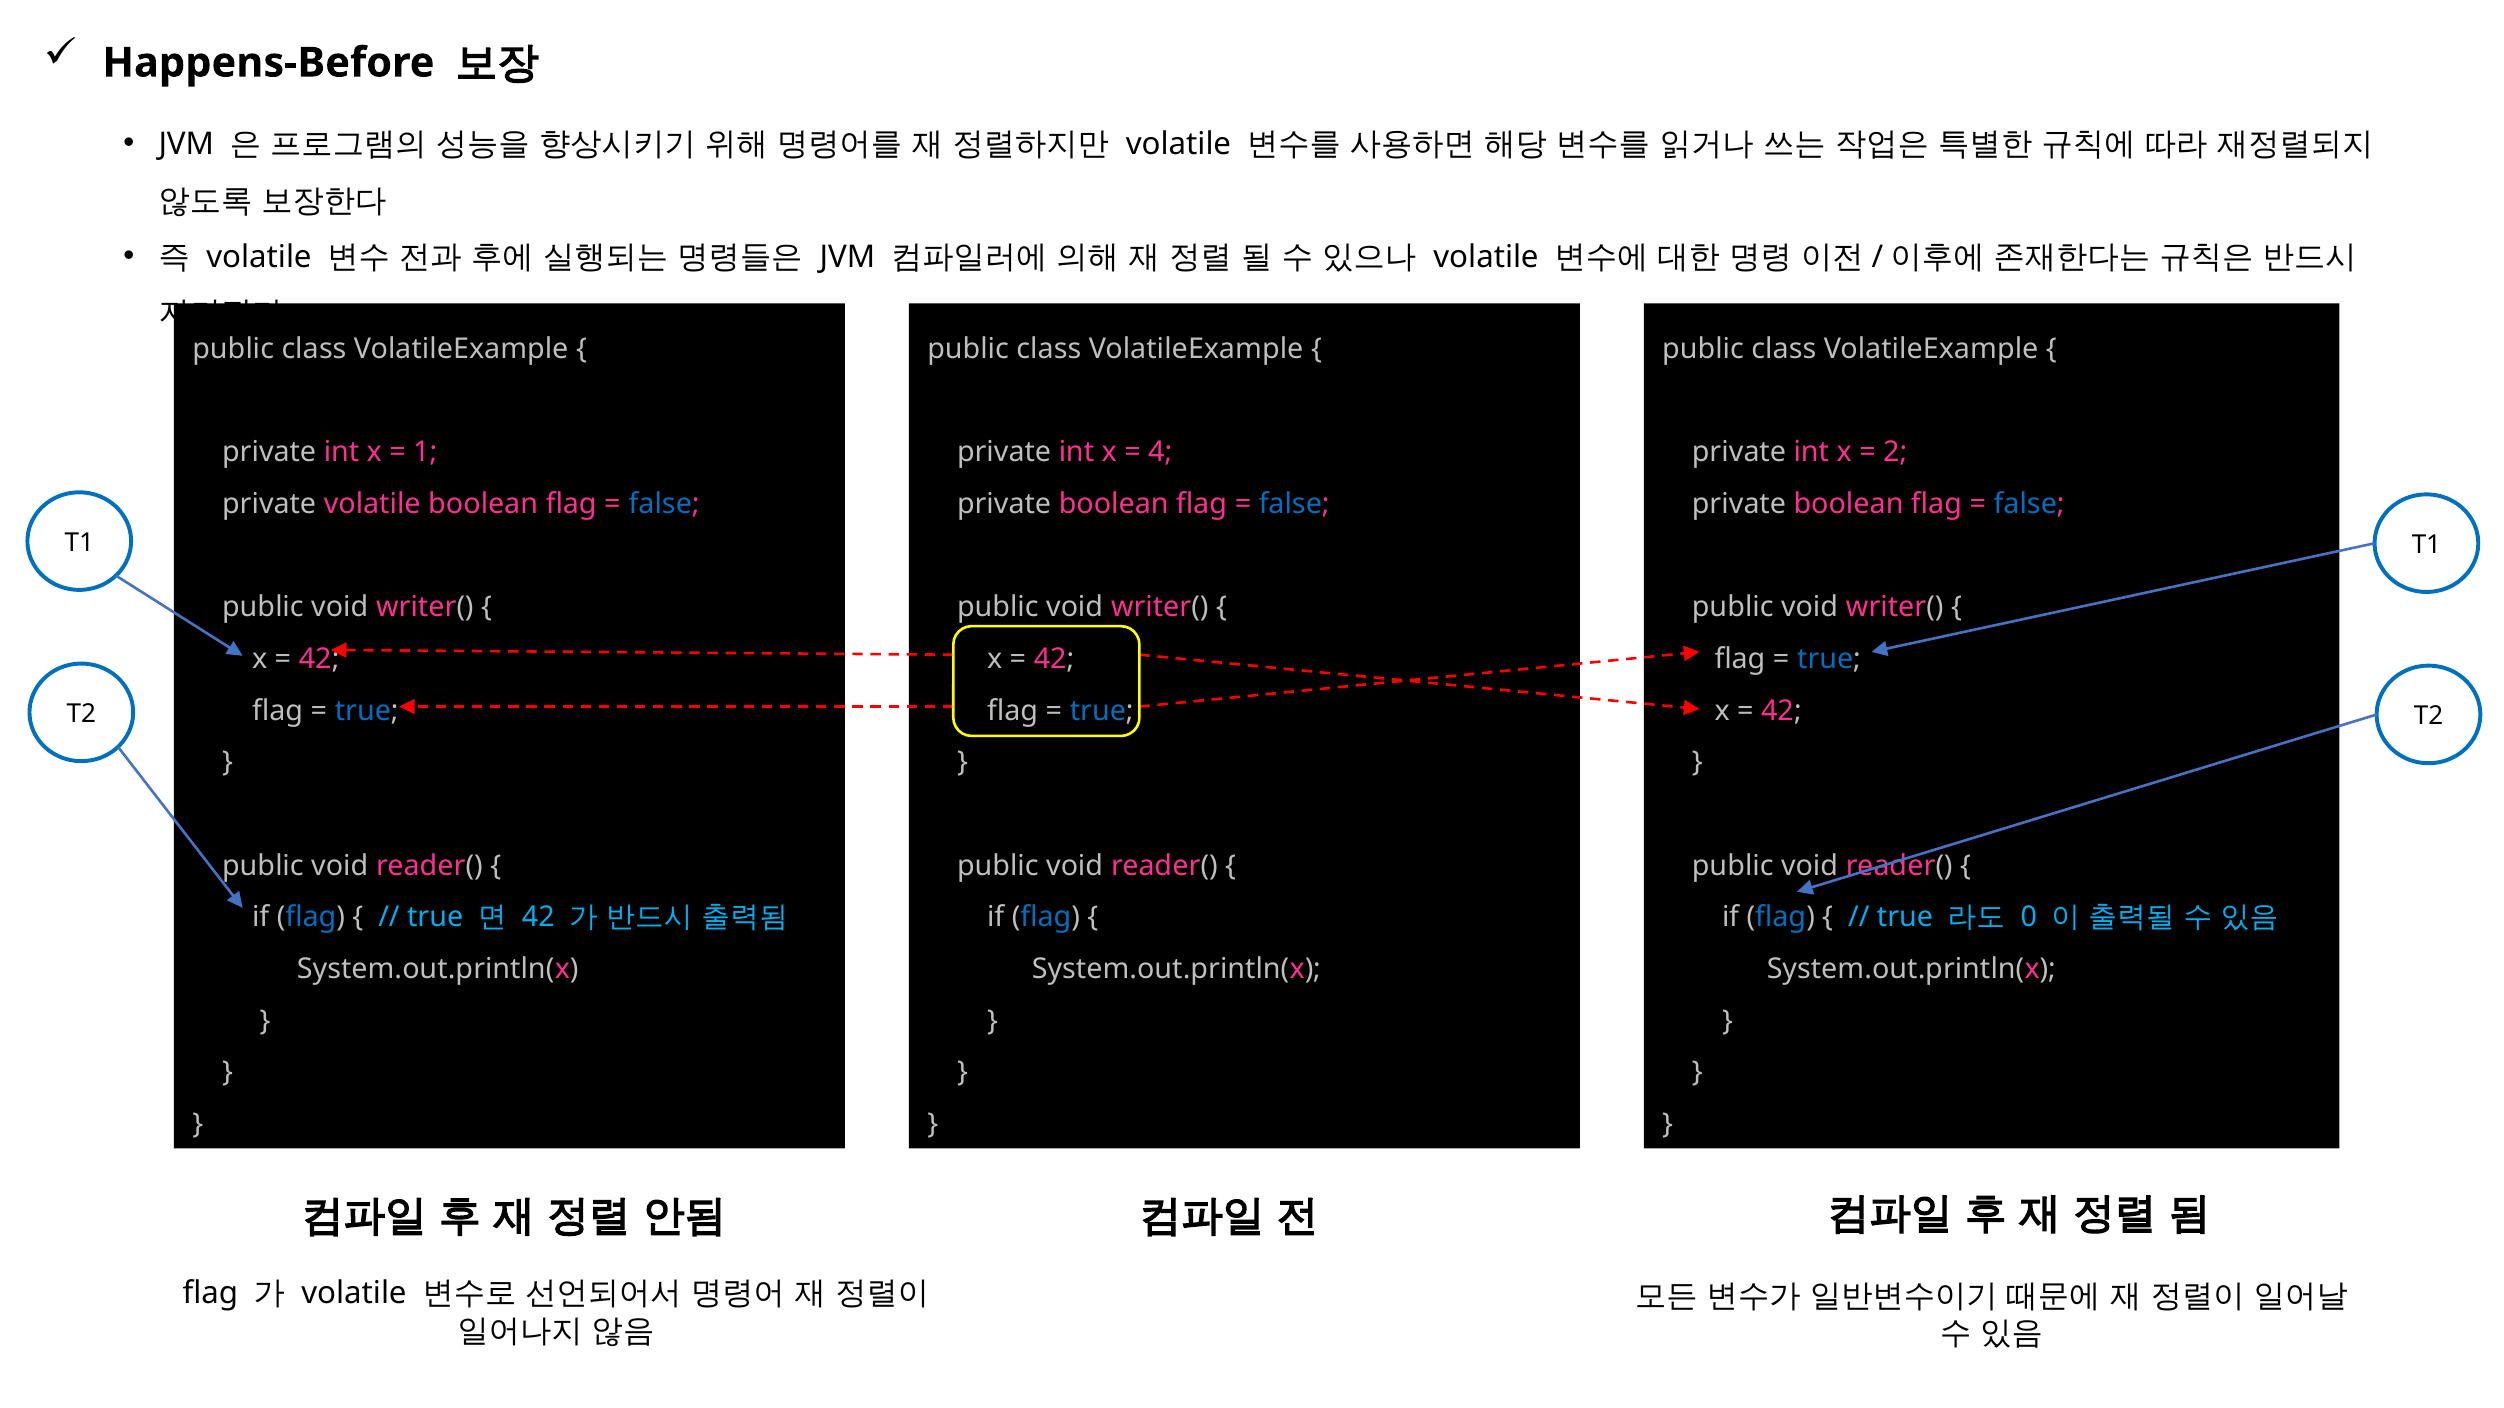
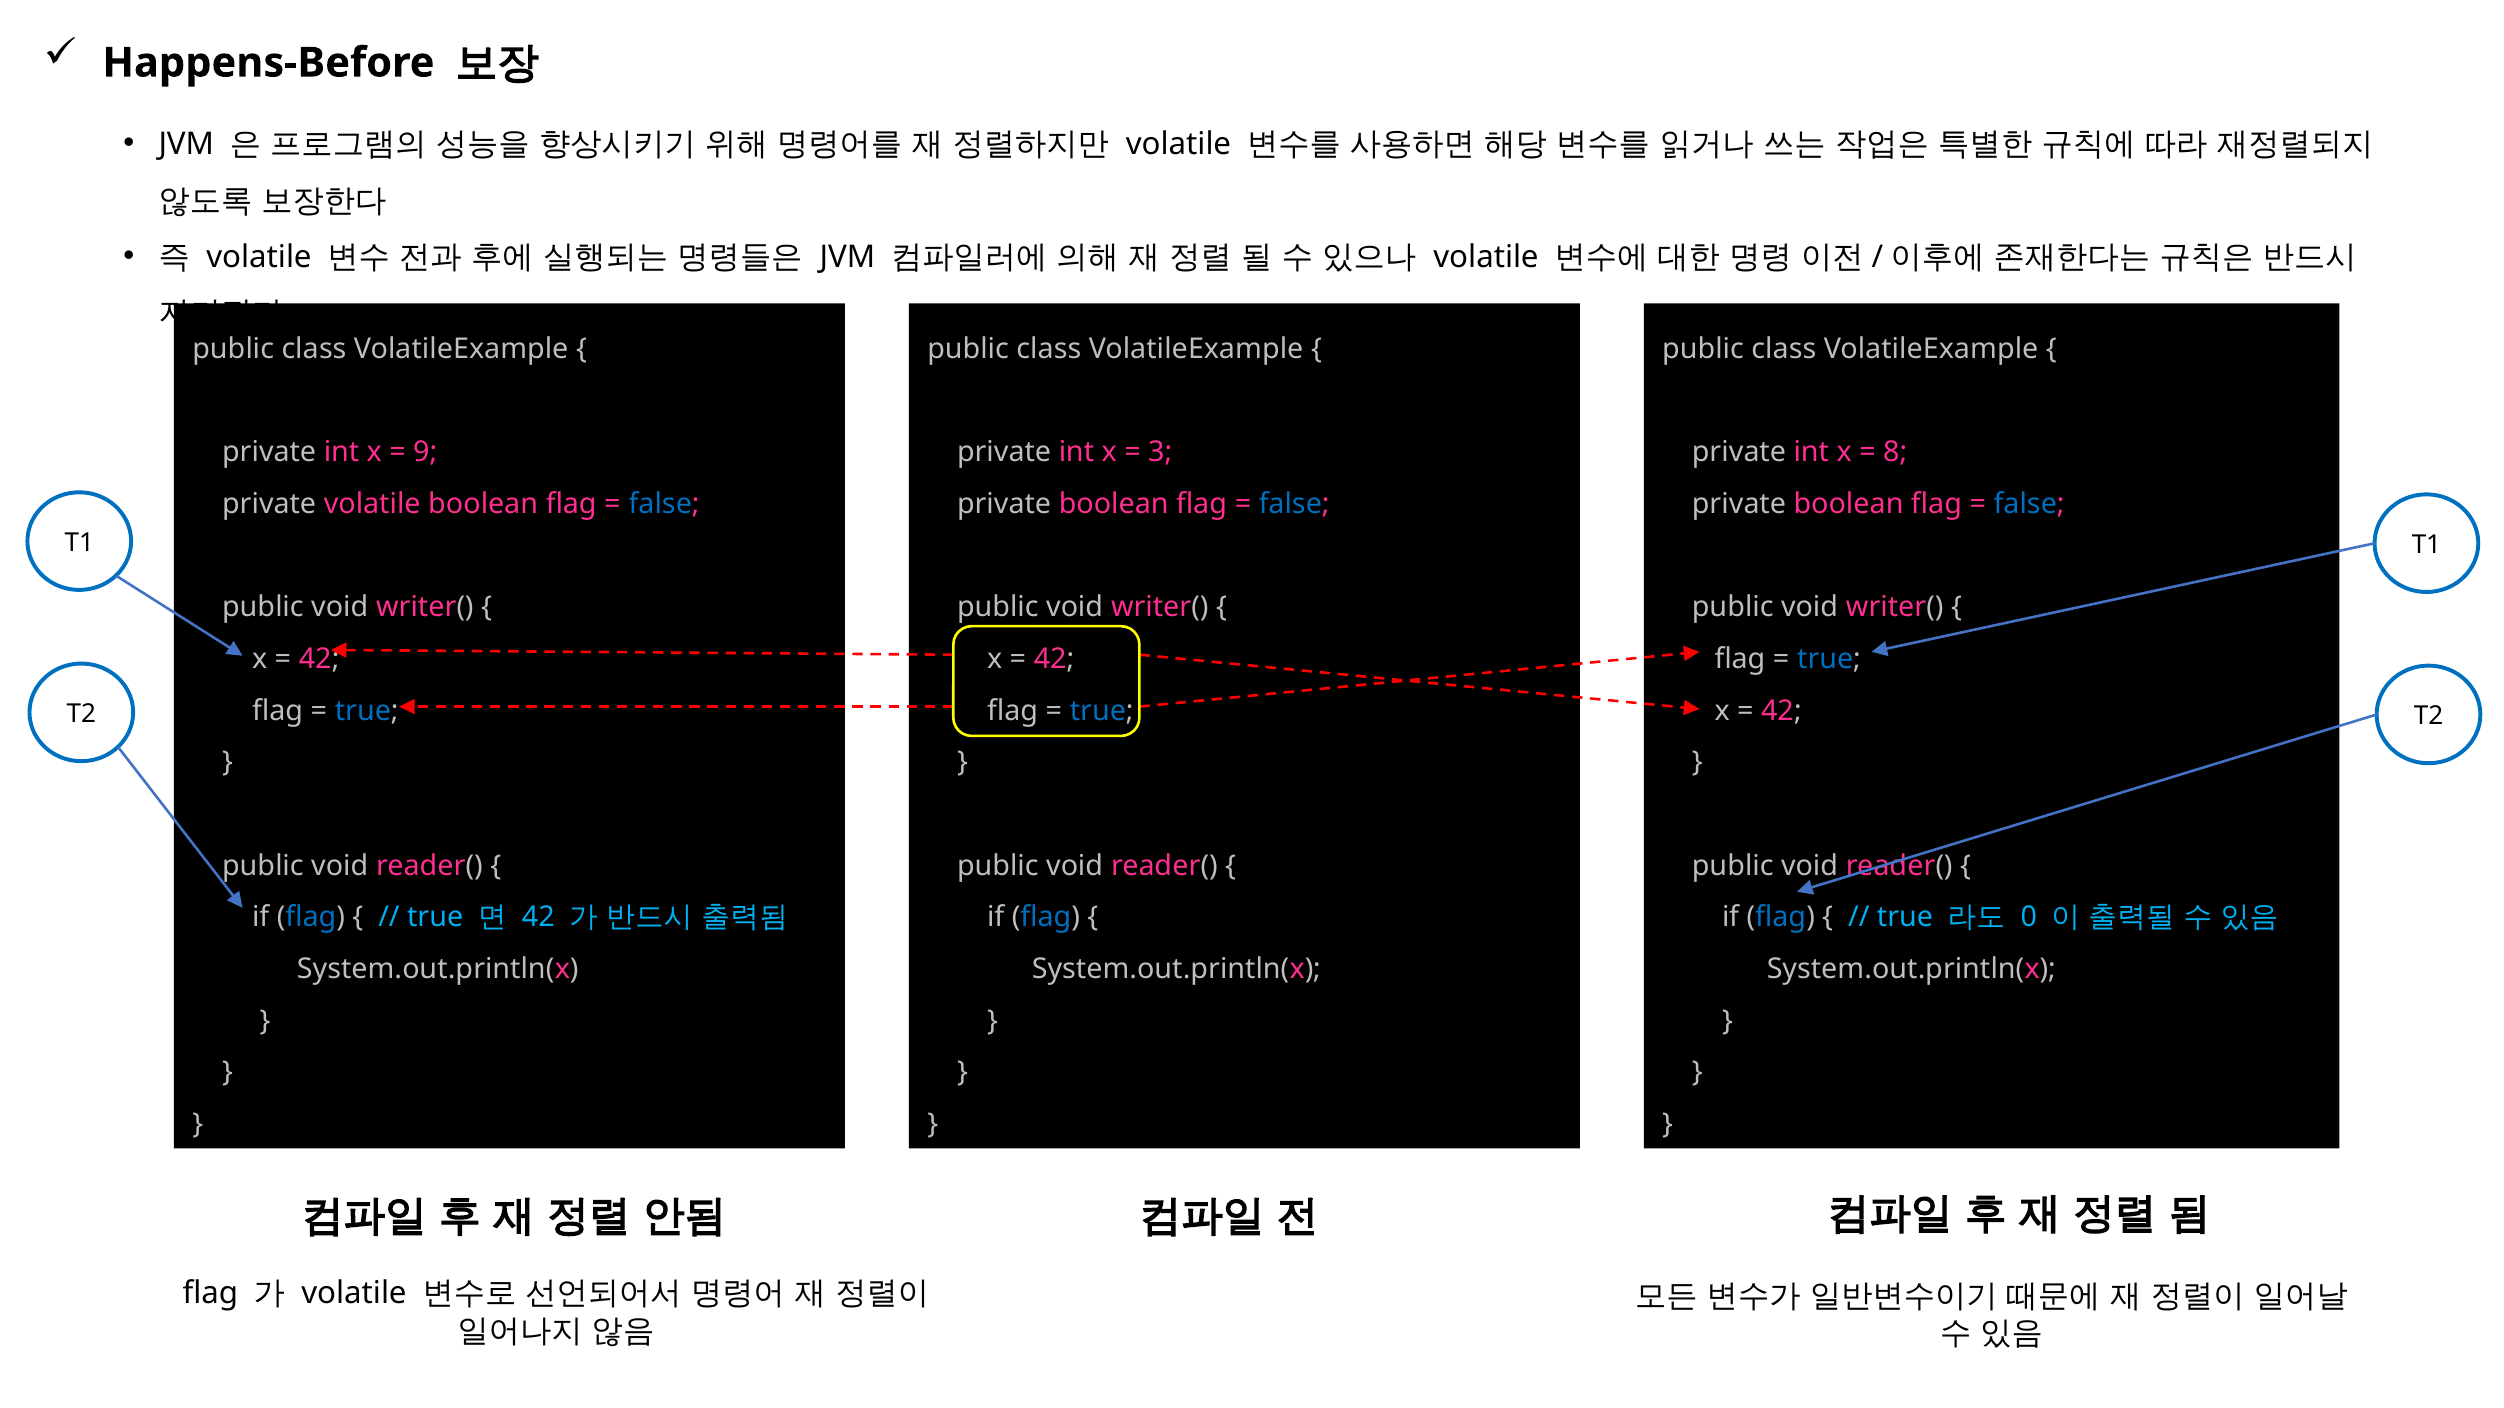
1: 1 -> 9 (425, 452)
4: 4 -> 3 (1160, 452)
2: 2 -> 8 (1895, 452)
